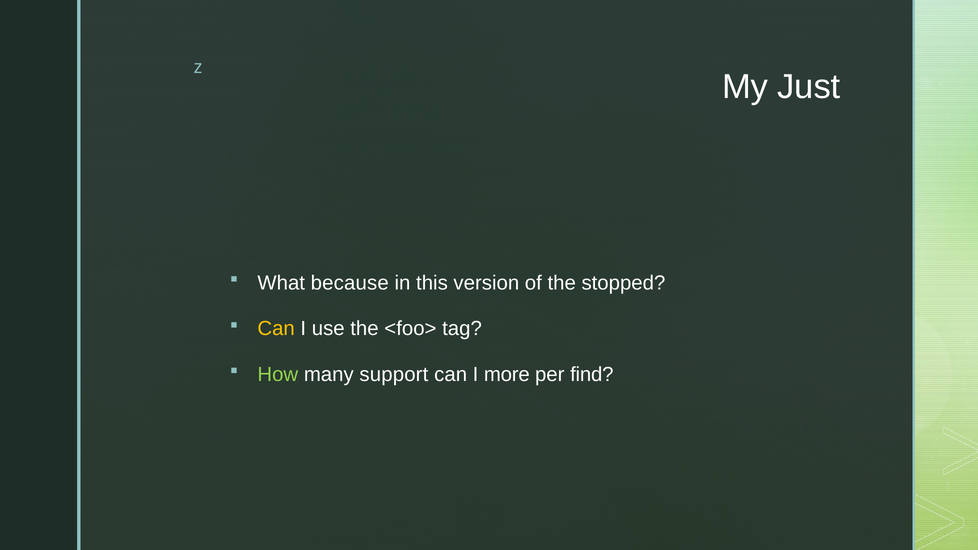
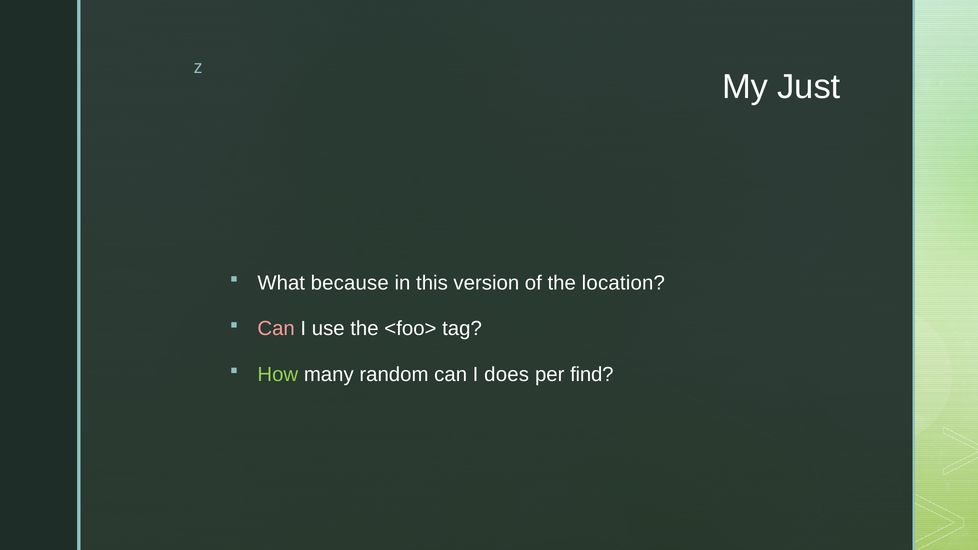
stopped: stopped -> location (623, 283)
Can colour: yellow -> pink (276, 329)
support: support -> random (394, 374)
more: more -> does (507, 374)
